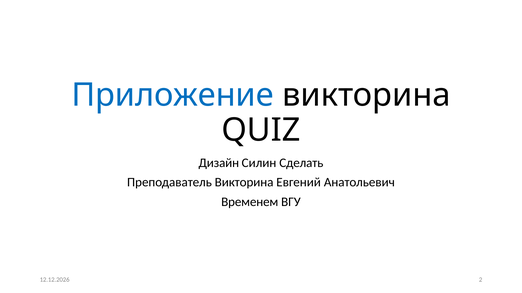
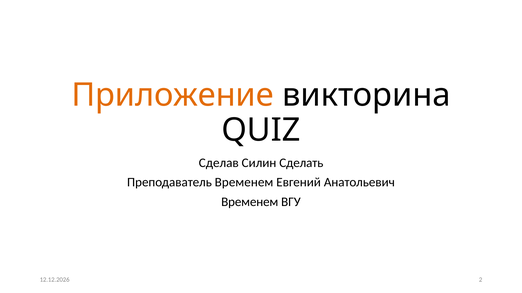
Приложение colour: blue -> orange (173, 95)
Дизайн: Дизайн -> Сделав (219, 163)
Преподаватель Викторина: Викторина -> Временем (244, 183)
